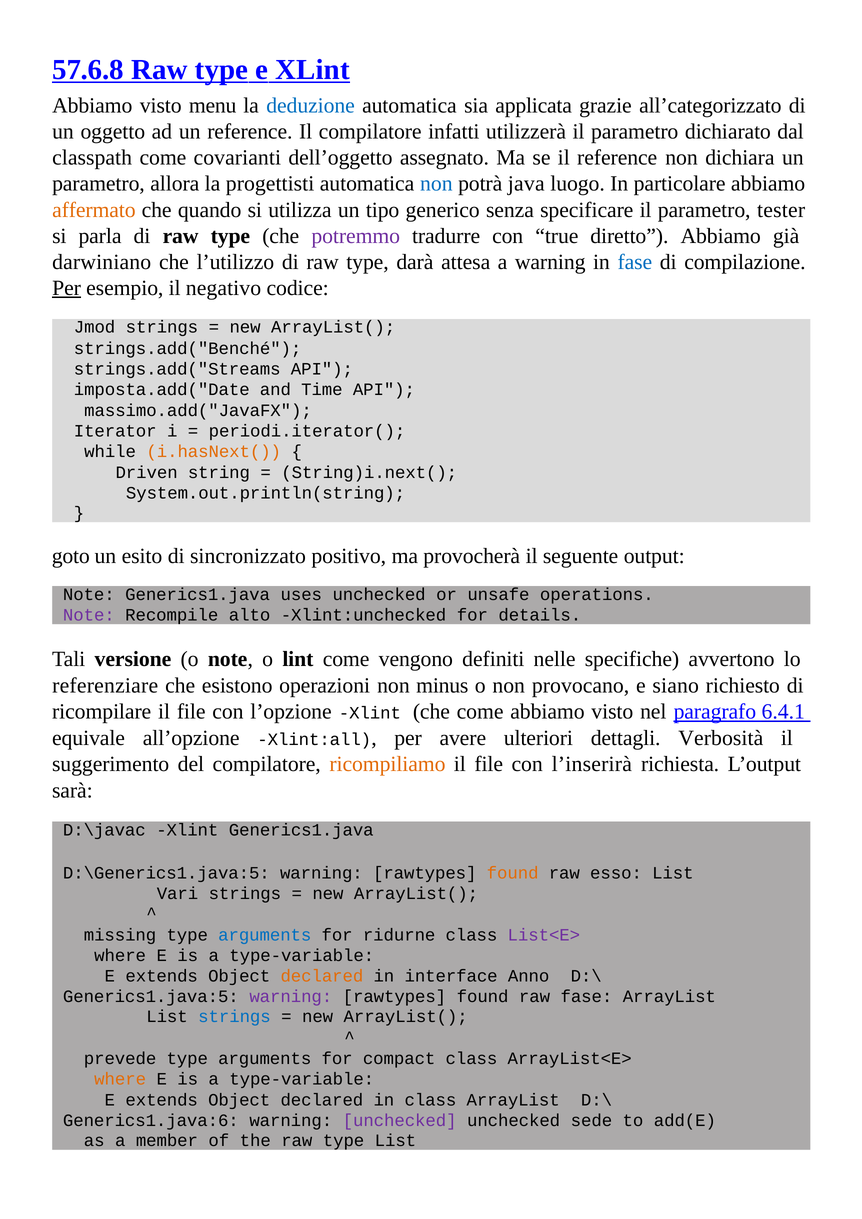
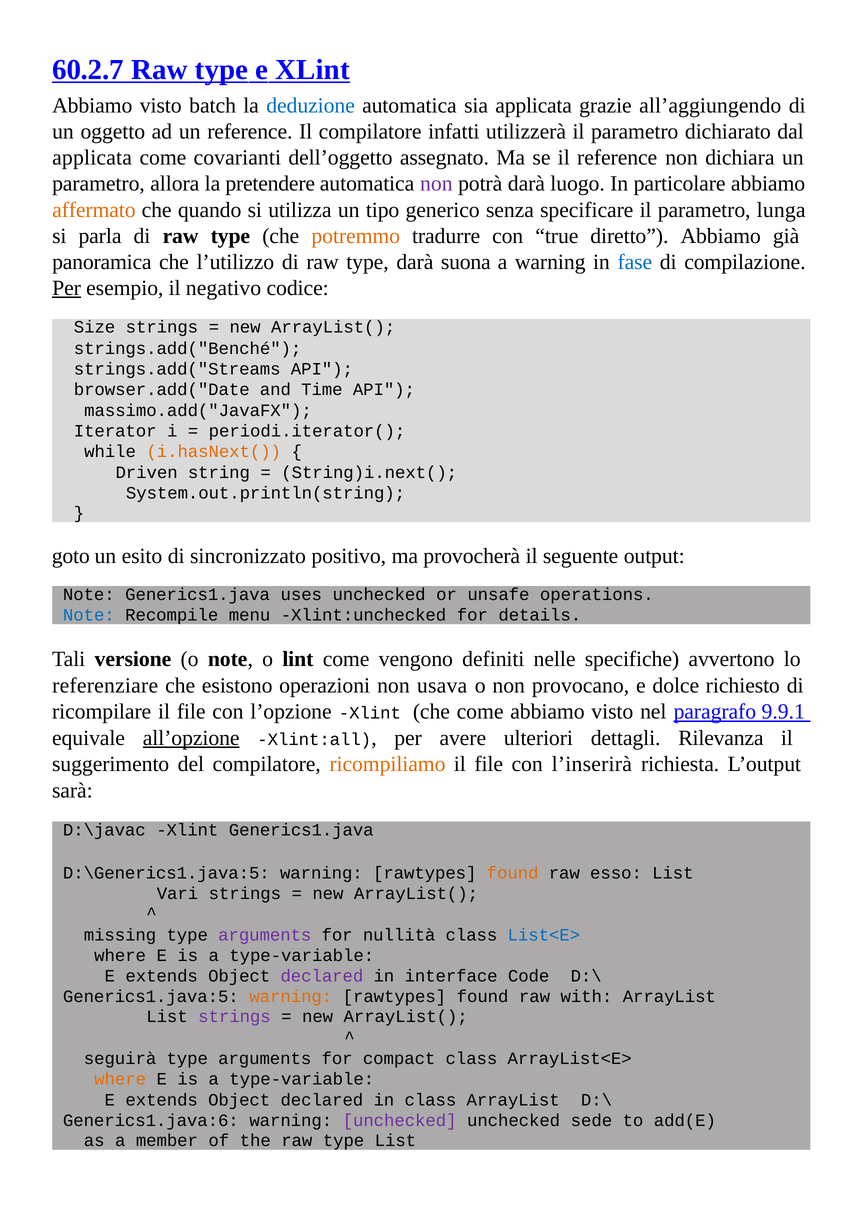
57.6.8: 57.6.8 -> 60.2.7 (88, 70)
menu: menu -> batch (213, 106)
all’categorizzato: all’categorizzato -> all’aggiungendo (710, 106)
classpath: classpath -> applicata (92, 158)
progettisti: progettisti -> pretendere (270, 184)
non colour: blue -> purple (436, 184)
potrà java: java -> darà (526, 184)
tester: tester -> lunga (781, 210)
potremmo colour: purple -> orange (356, 236)
darwiniano: darwiniano -> panoramica (102, 262)
attesa: attesa -> suona (466, 262)
Jmod: Jmod -> Size (95, 327)
imposta.add("Date: imposta.add("Date -> browser.add("Date (162, 390)
Note colour: purple -> blue (89, 615)
alto: alto -> menu (250, 615)
minus: minus -> usava (442, 686)
siano: siano -> dolce (676, 686)
6.4.1: 6.4.1 -> 9.9.1 (783, 712)
all’opzione underline: none -> present (191, 738)
Verbosità: Verbosità -> Rilevanza (721, 738)
arguments colour: blue -> purple (265, 936)
ridurne: ridurne -> nullità (399, 936)
List<E> colour: purple -> blue (544, 936)
declared colour: orange -> purple (322, 977)
Anno: Anno -> Code (529, 977)
warning colour: purple -> orange (291, 997)
raw fase: fase -> with (586, 997)
strings colour: blue -> purple (234, 1017)
prevede: prevede -> seguirà (120, 1059)
